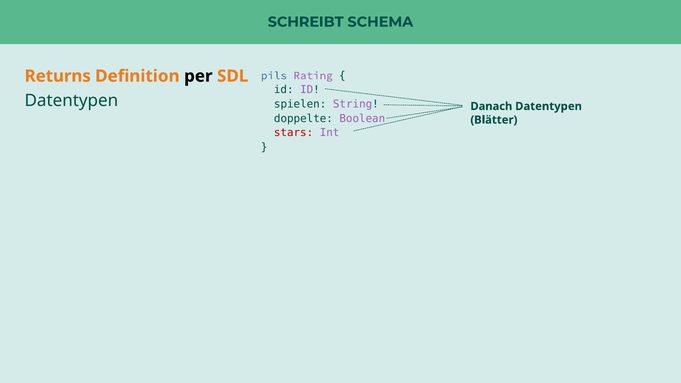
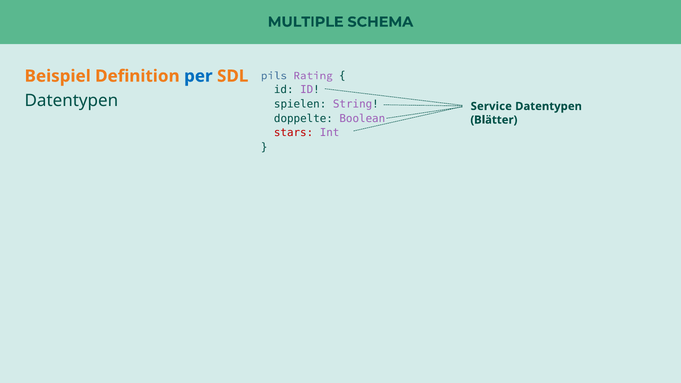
SCHREIBT: SCHREIBT -> MULTIPLE (306, 22)
Returns: Returns -> Beispiel (58, 76)
per colour: black -> blue (198, 76)
Danach: Danach -> Service (491, 106)
